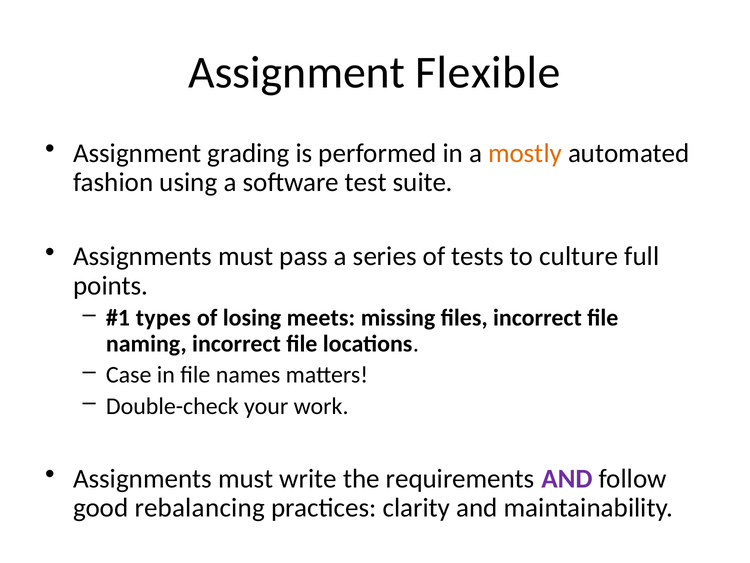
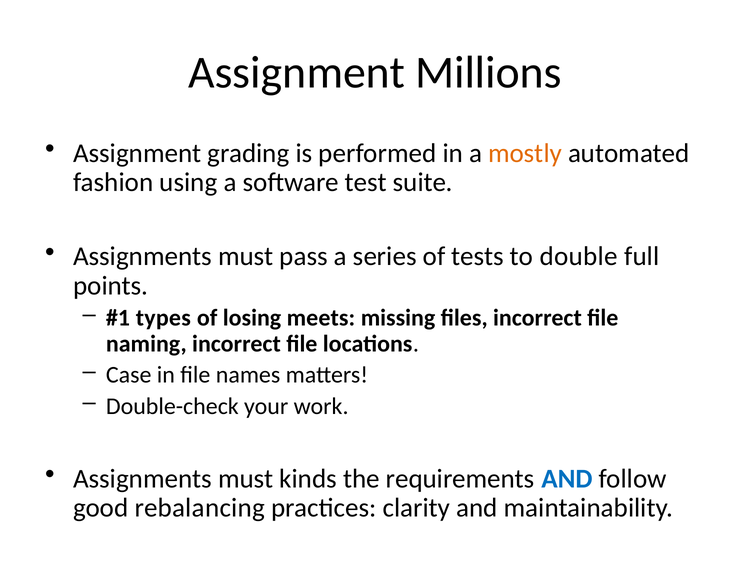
Flexible: Flexible -> Millions (488, 73)
culture: culture -> double (579, 256)
write: write -> kinds (308, 478)
AND colour: purple -> blue (567, 478)
